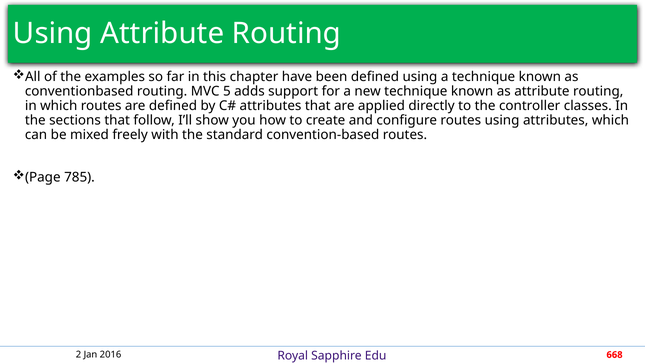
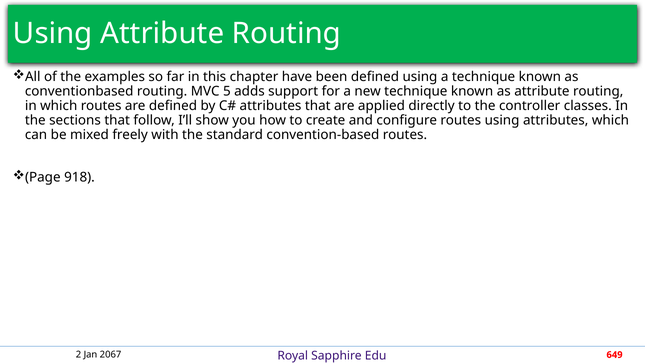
785: 785 -> 918 (79, 177)
2016: 2016 -> 2067 (111, 355)
668: 668 -> 649 (615, 355)
